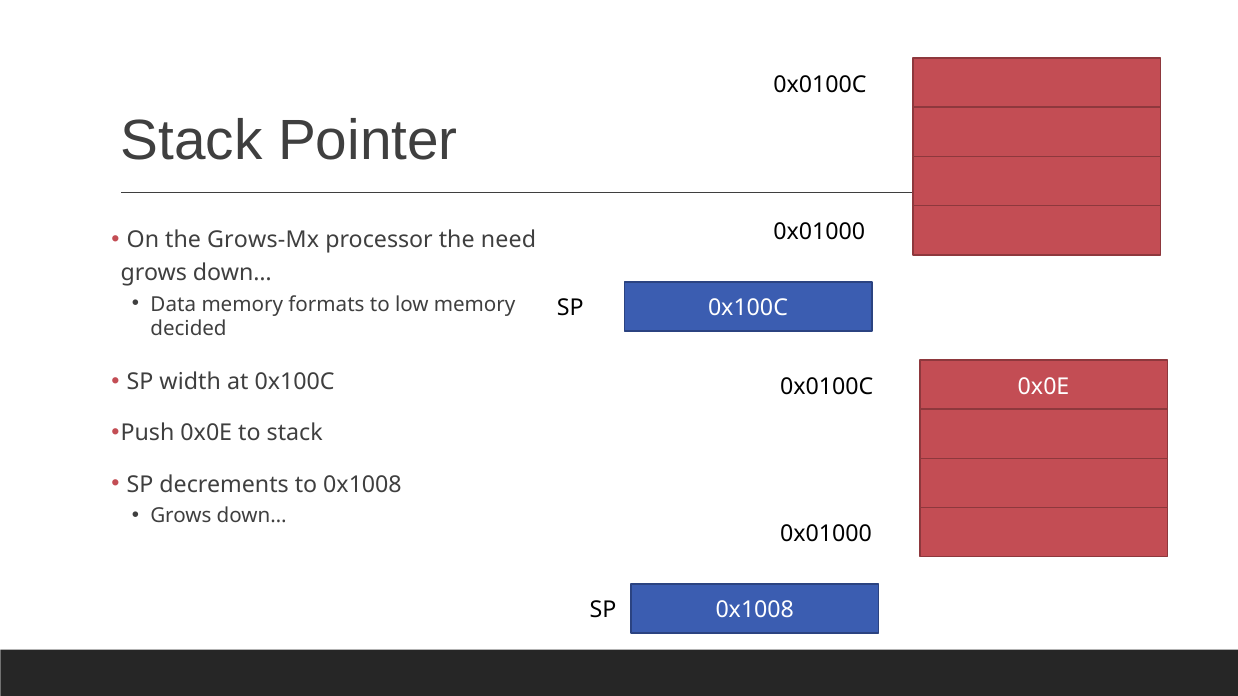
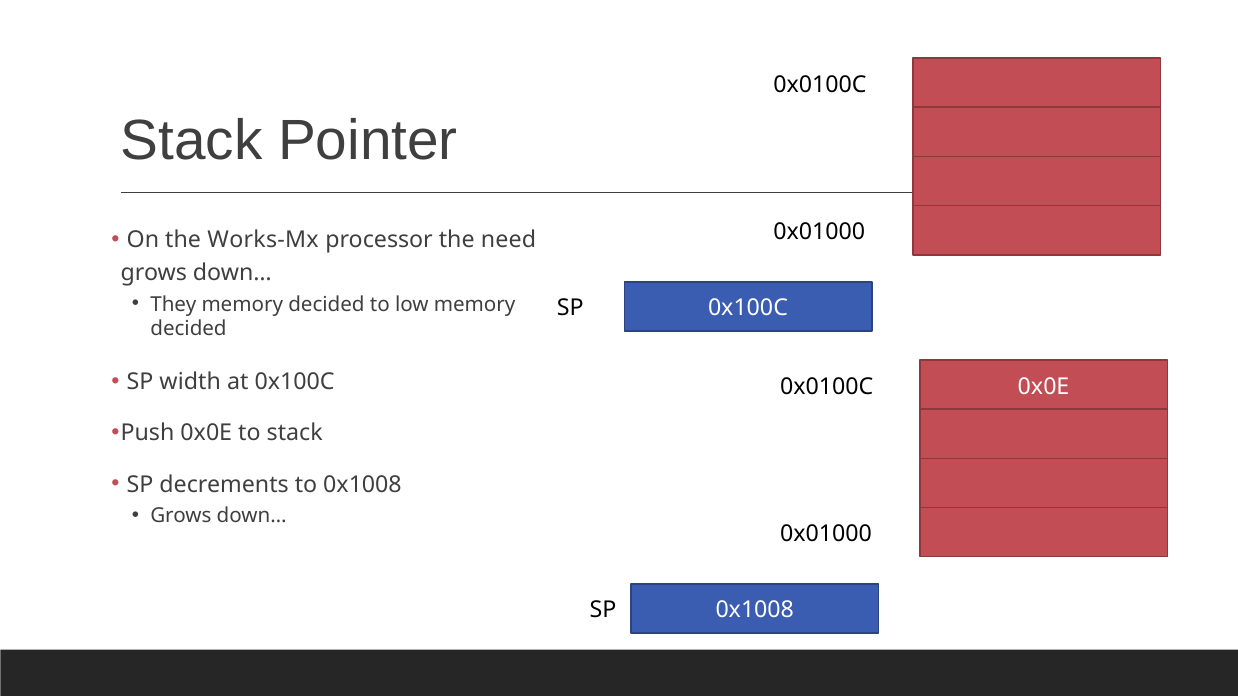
Grows-Mx: Grows-Mx -> Works-Mx (263, 240)
Data: Data -> They (173, 304)
formats: formats -> decided (326, 304)
